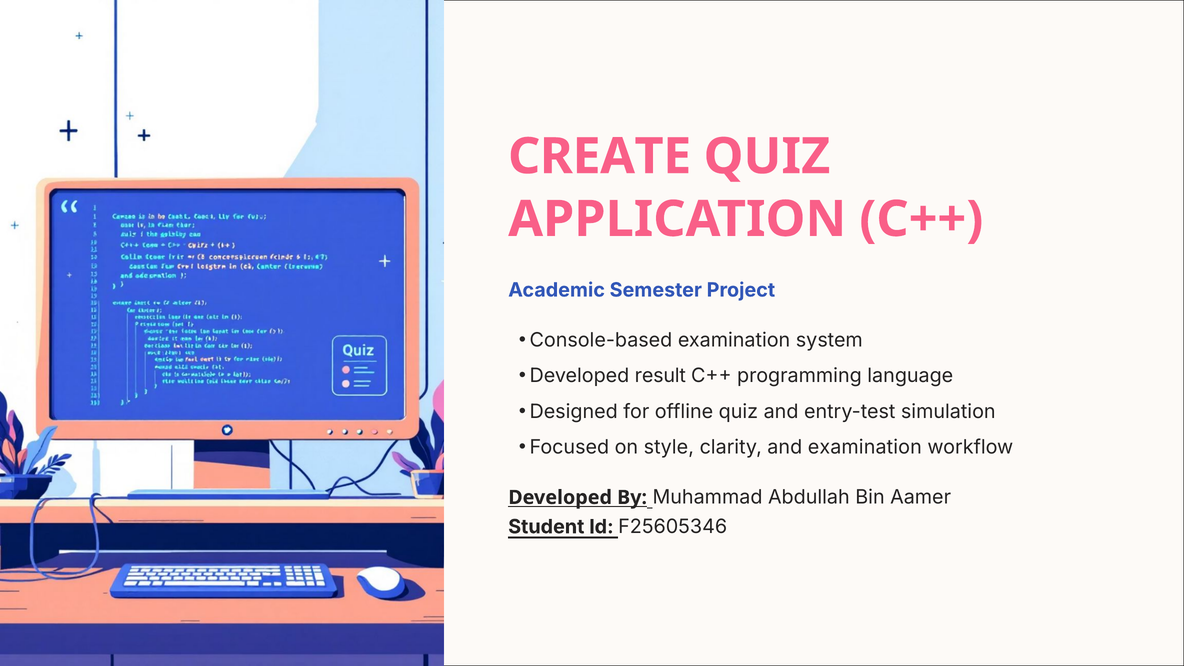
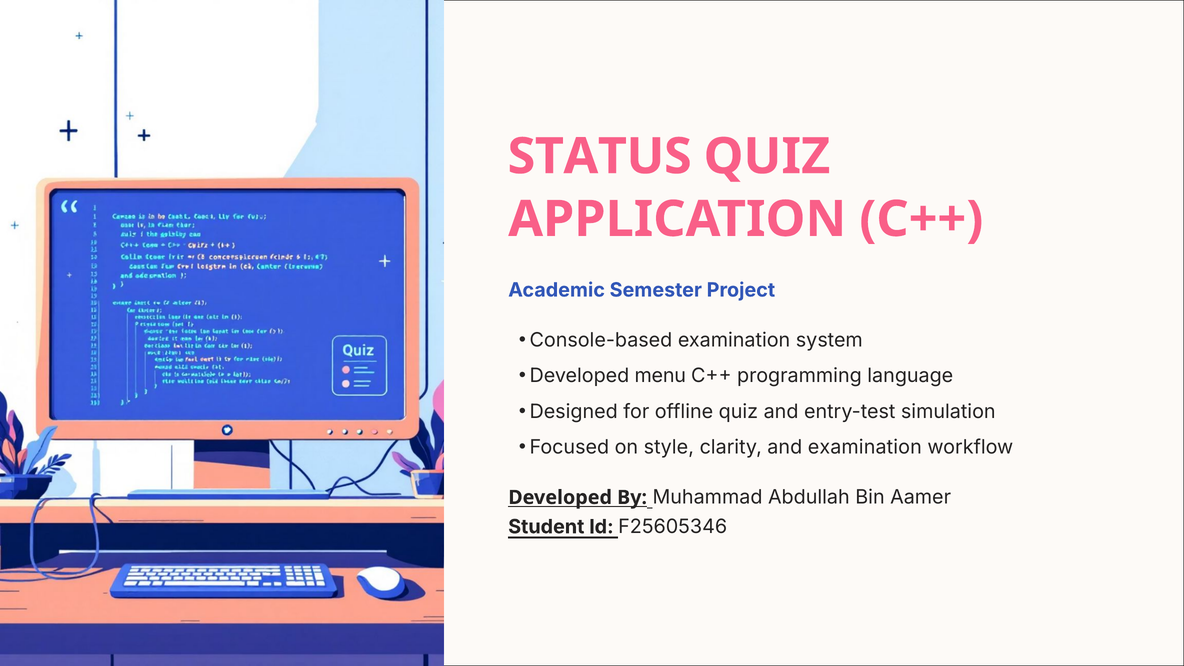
CREATE: CREATE -> STATUS (600, 157)
result: result -> menu (660, 376)
